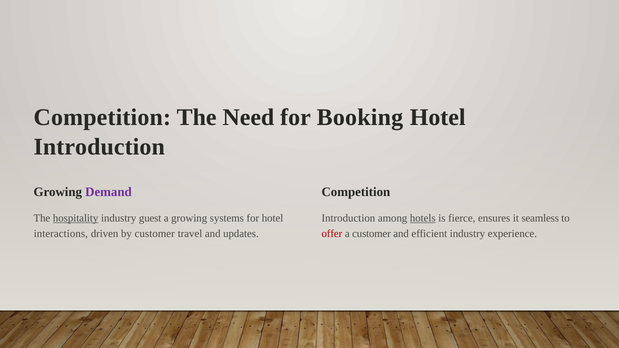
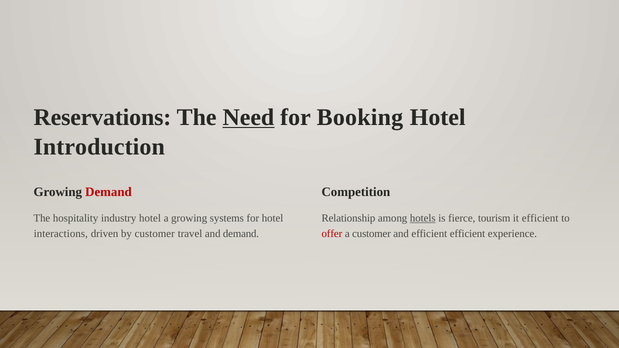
Competition: Competition -> Reservations (102, 117)
Need underline: none -> present (248, 117)
Demand colour: purple -> red (108, 192)
hospitality underline: present -> none (76, 218)
industry guest: guest -> hotel (150, 218)
Introduction: Introduction -> Relationship (348, 218)
ensures: ensures -> tourism (494, 218)
it seamless: seamless -> efficient (540, 218)
and updates: updates -> demand (241, 234)
efficient industry: industry -> efficient (467, 234)
